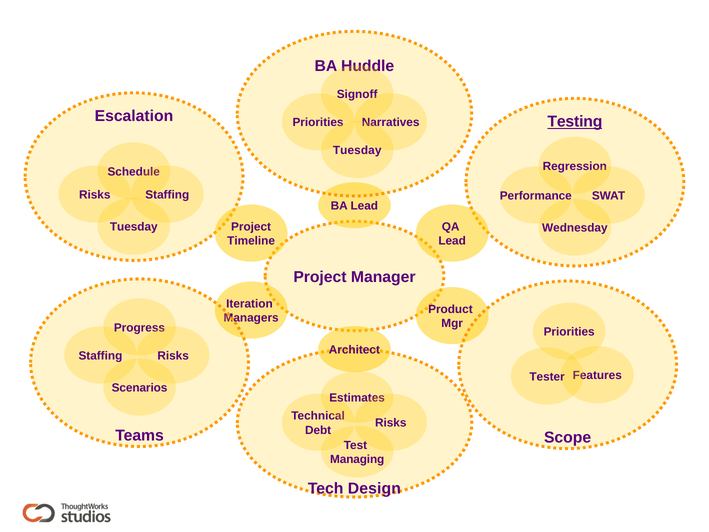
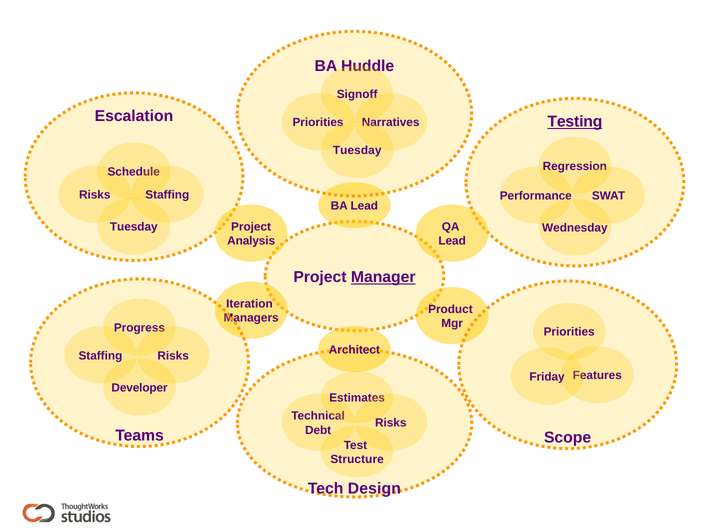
Timeline: Timeline -> Analysis (251, 241)
Manager underline: none -> present (383, 277)
Tester: Tester -> Friday (547, 377)
Scenarios: Scenarios -> Developer (140, 388)
Managing: Managing -> Structure (357, 459)
